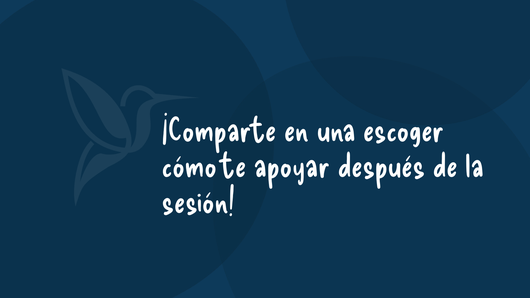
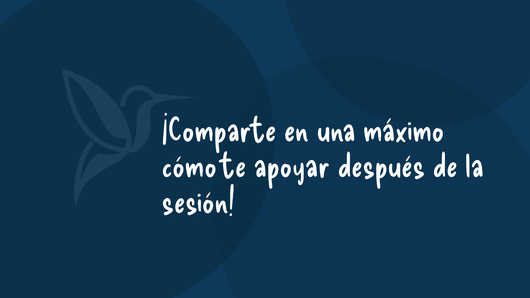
escoger: escoger -> máximo (404, 131)
